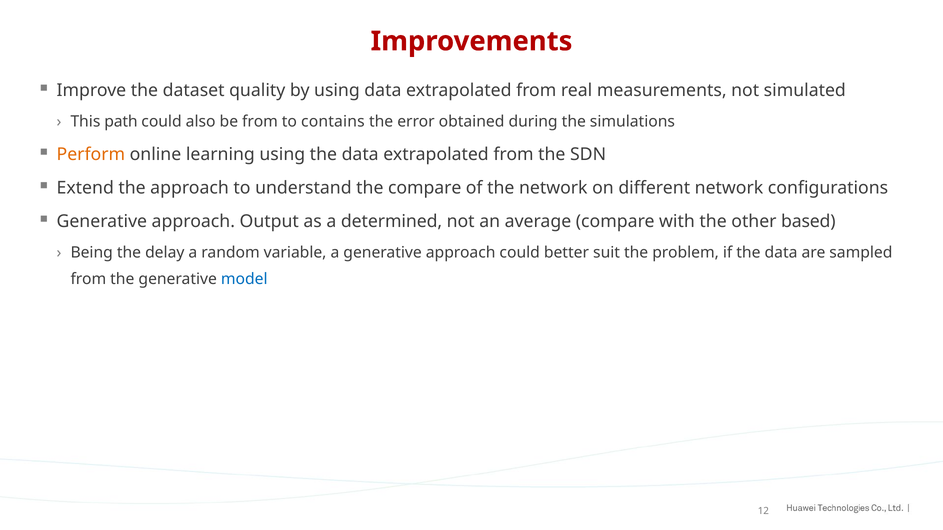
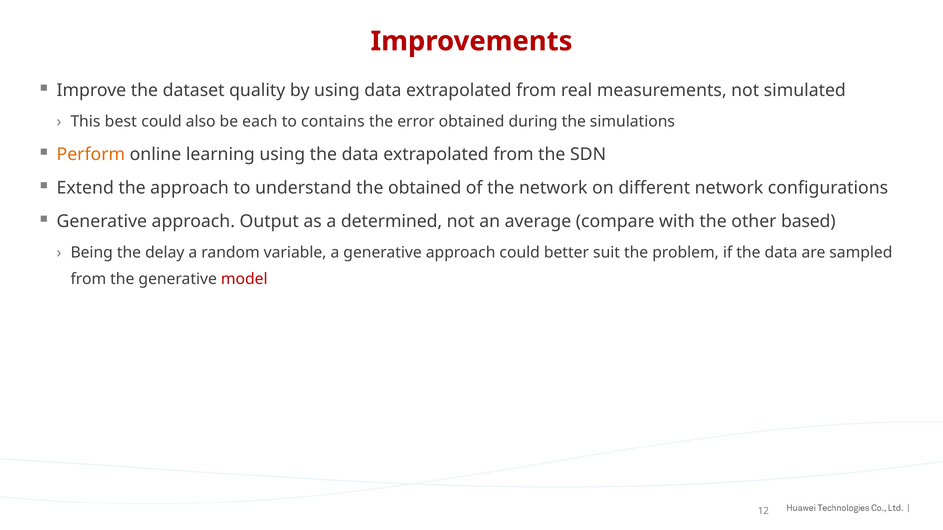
path: path -> best (121, 122)
be from: from -> each (260, 122)
the compare: compare -> obtained (425, 188)
model colour: blue -> red (244, 279)
